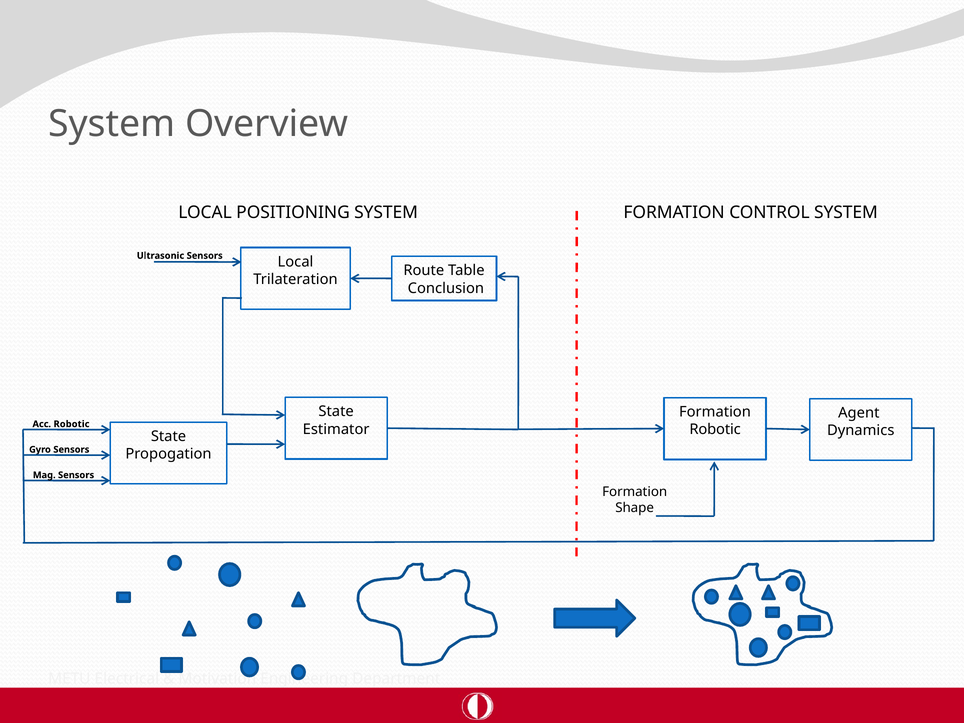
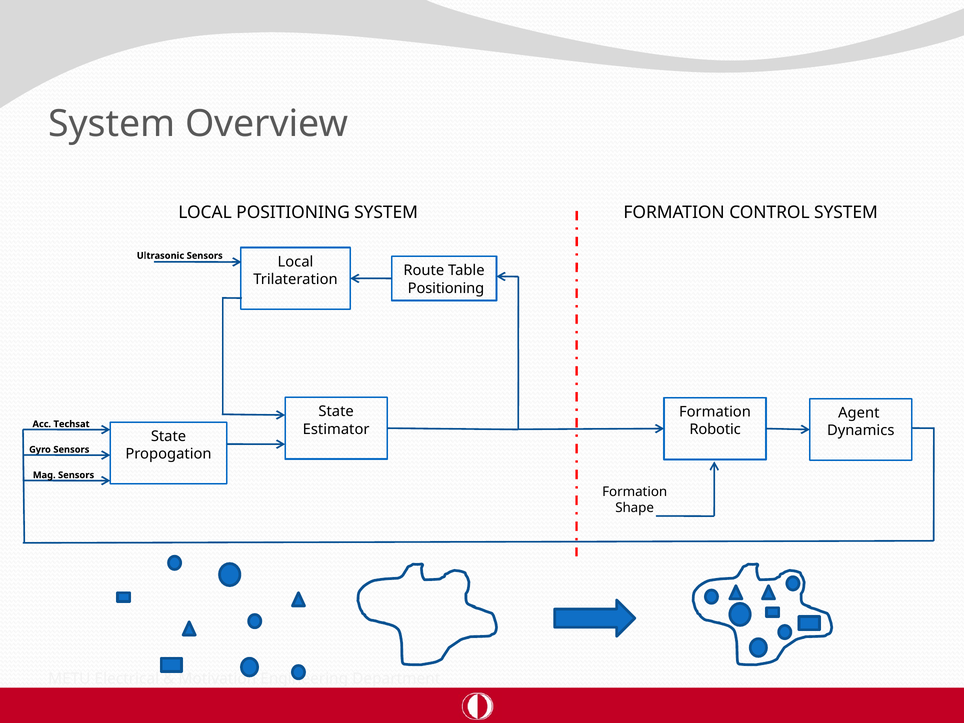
Conclusion: Conclusion -> Positioning (446, 288)
Acc Robotic: Robotic -> Techsat (72, 424)
